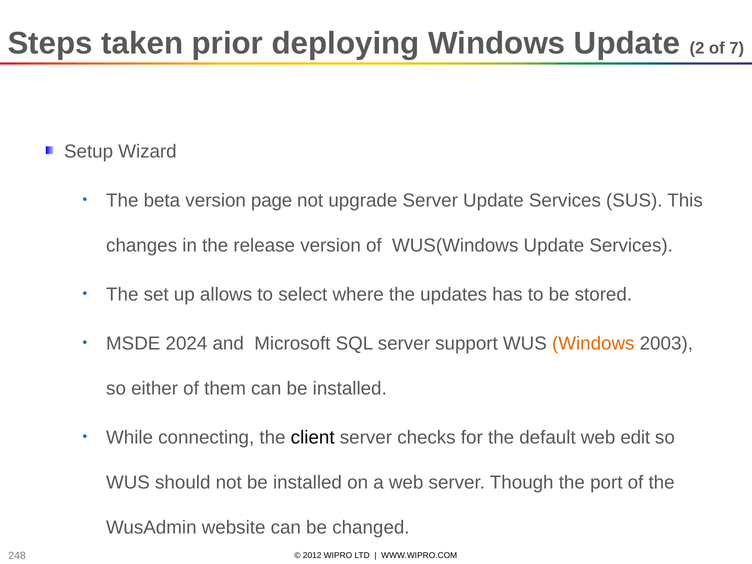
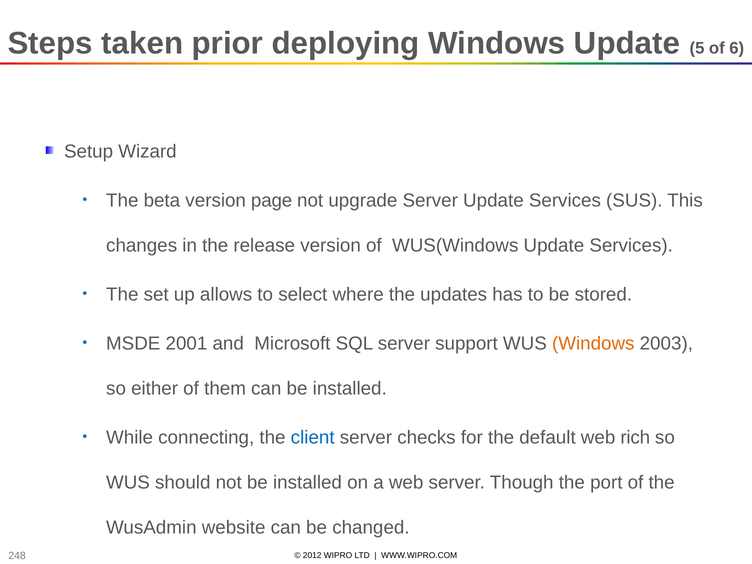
2: 2 -> 5 (697, 48)
7: 7 -> 6 (737, 48)
2024: 2024 -> 2001 (186, 343)
client colour: black -> blue (313, 437)
edit: edit -> rich (635, 437)
